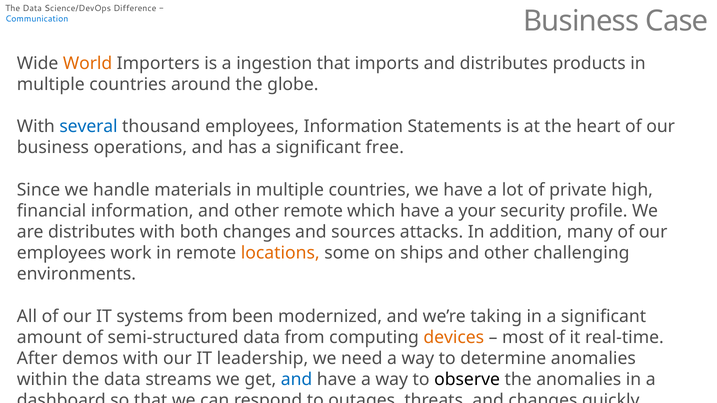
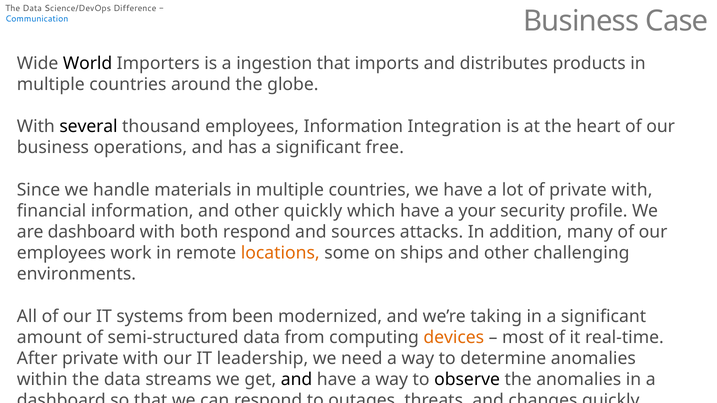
World colour: orange -> black (88, 63)
several colour: blue -> black (89, 127)
Statements: Statements -> Integration (455, 127)
of private high: high -> with (632, 190)
other remote: remote -> quickly (313, 211)
are distributes: distributes -> dashboard (92, 232)
both changes: changes -> respond (257, 232)
After demos: demos -> private (90, 359)
and colour: blue -> black (297, 380)
